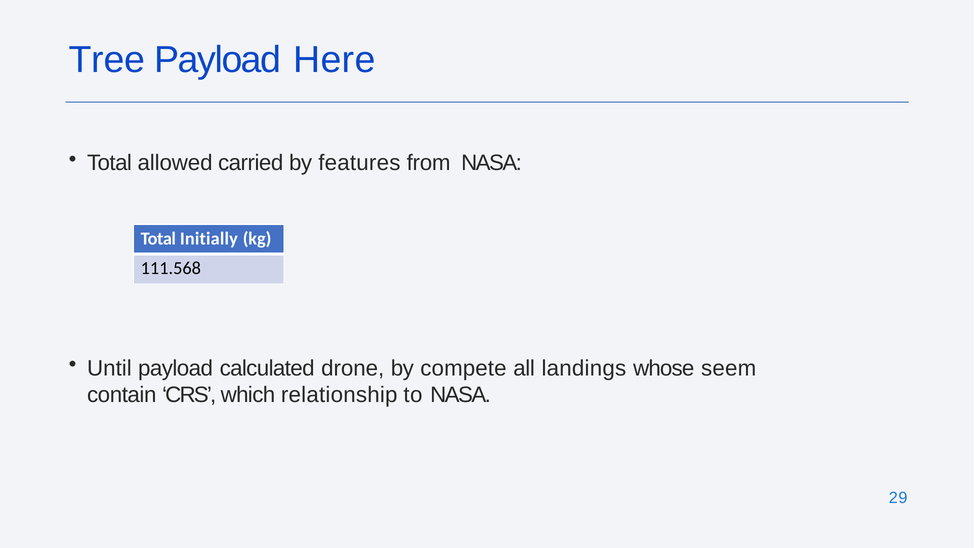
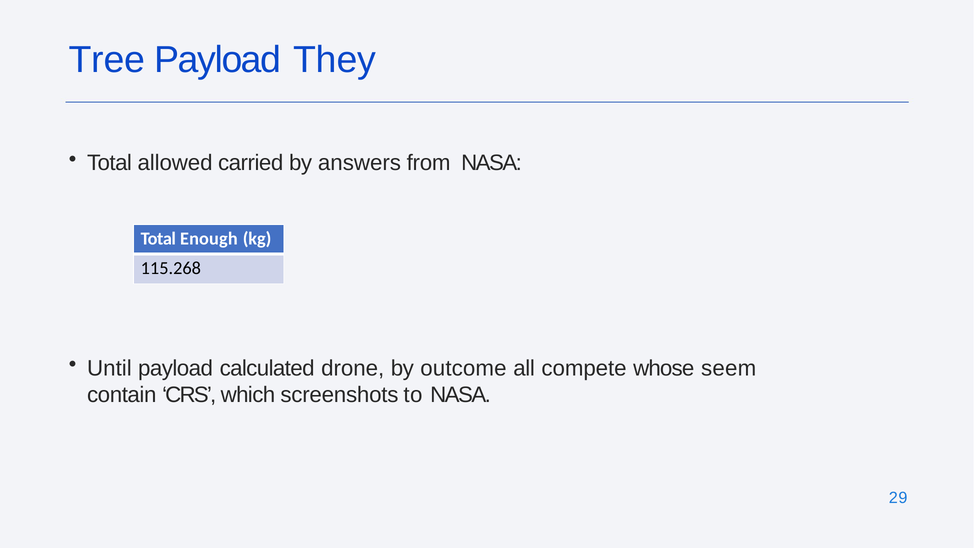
Here: Here -> They (335, 60)
features: features -> answers (359, 163)
Initially: Initially -> Enough (209, 238)
111.568: 111.568 -> 115.268 (171, 268)
compete: compete -> outcome (463, 368)
landings: landings -> compete (584, 368)
relationship: relationship -> screenshots (339, 395)
